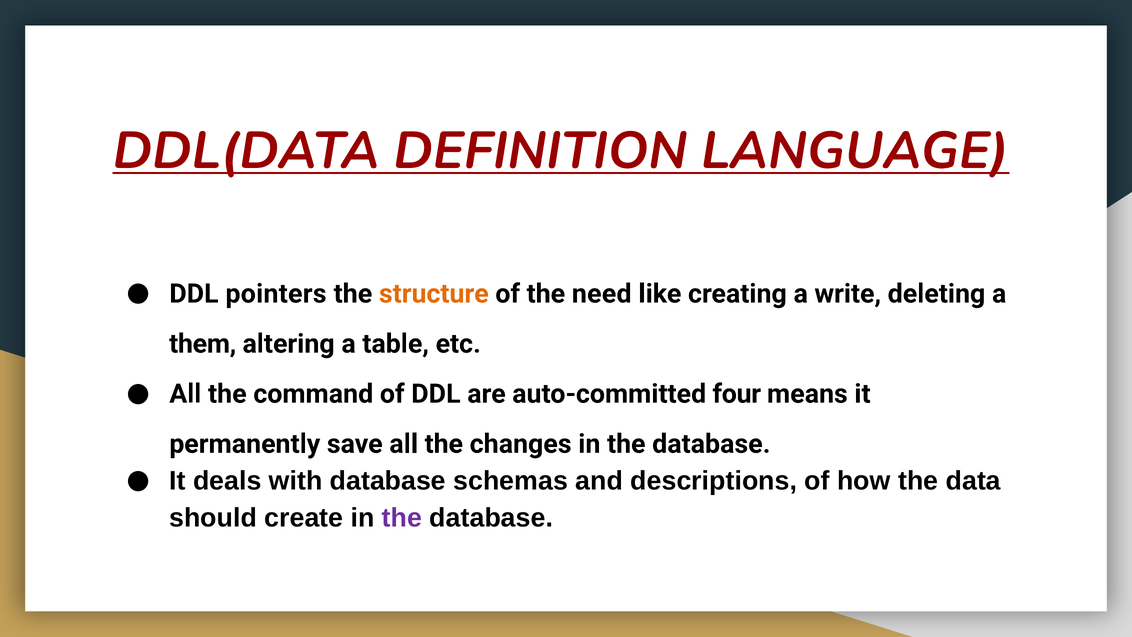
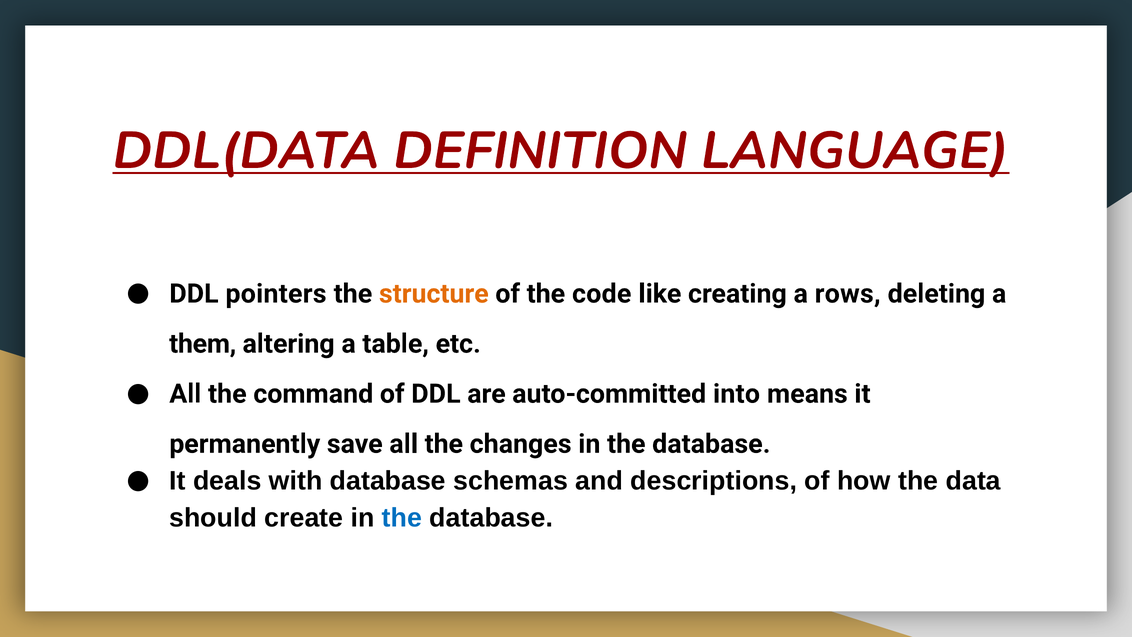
need: need -> code (602, 294)
write: write -> rows (848, 294)
four: four -> into (736, 394)
the colour: purple -> blue (402, 518)
